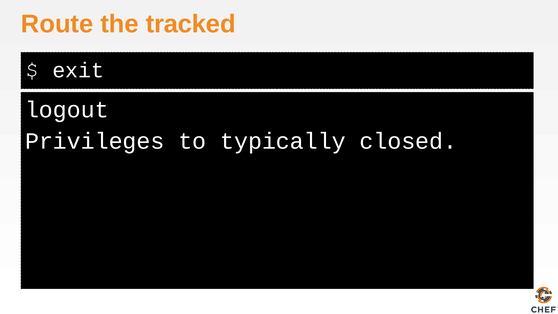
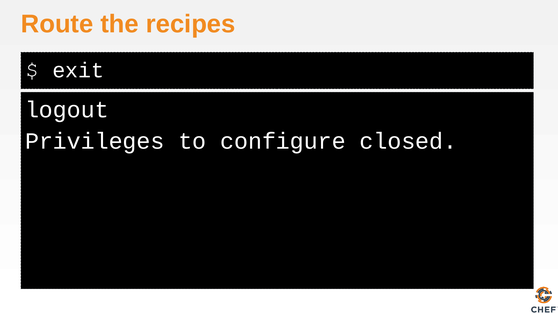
tracked: tracked -> recipes (191, 24)
typically: typically -> configure (283, 141)
